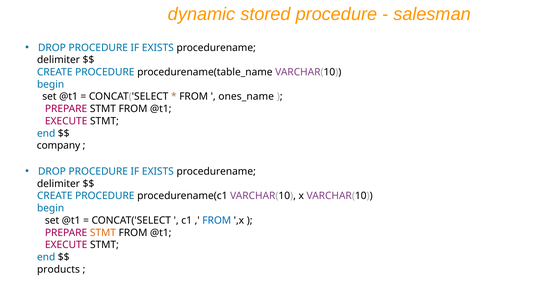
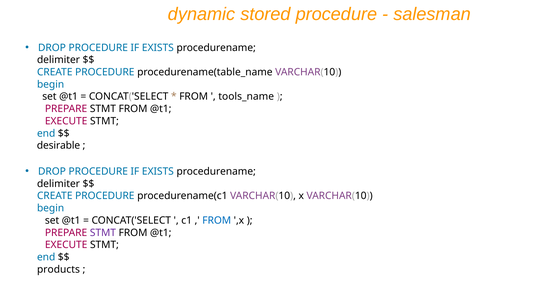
ones_name: ones_name -> tools_name (246, 96)
company: company -> desirable (59, 145)
STMT colour: orange -> purple (103, 232)
